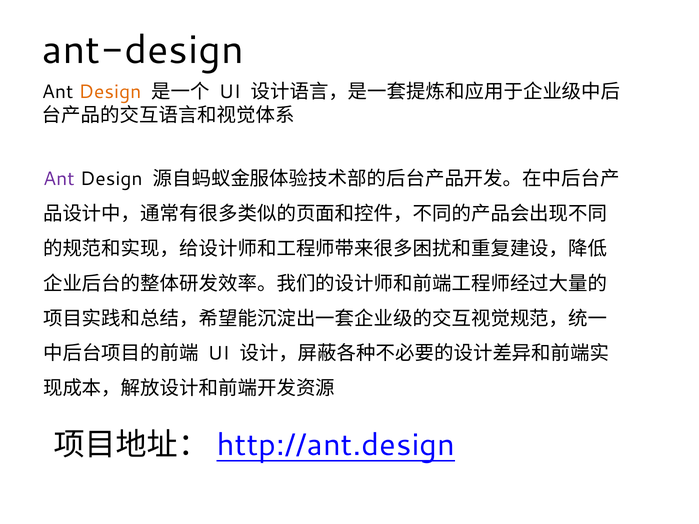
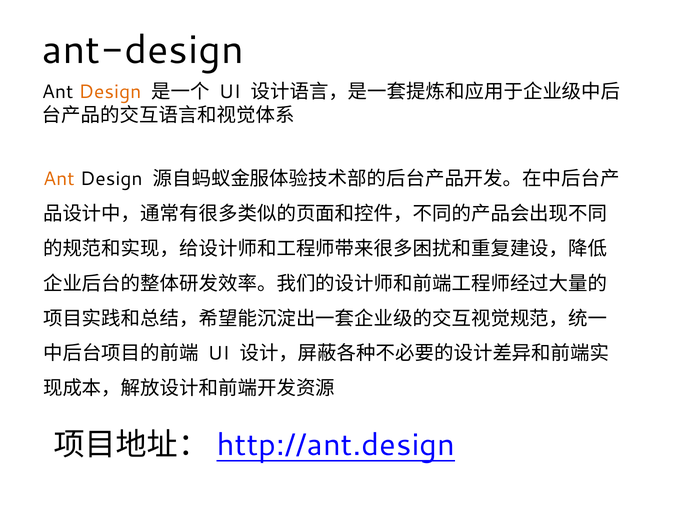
Ant colour: purple -> orange (59, 179)
